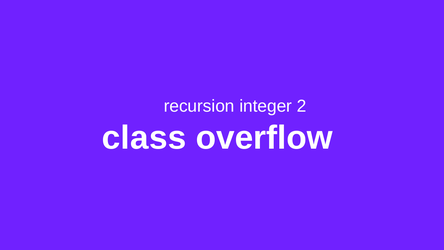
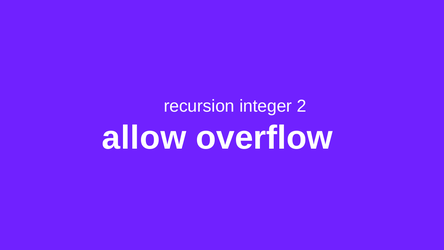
class: class -> allow (144, 138)
